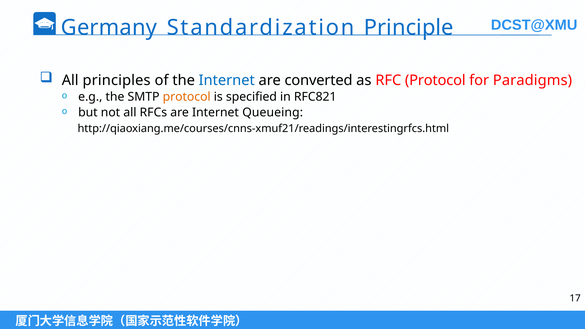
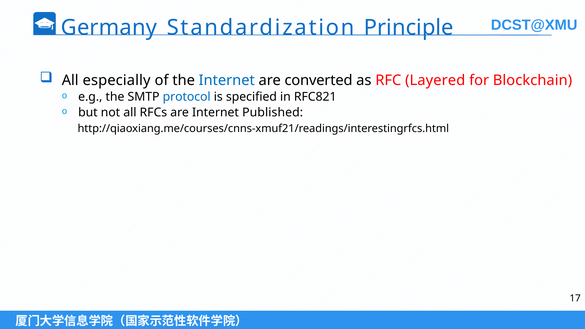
principles: principles -> especially (117, 80)
RFC Protocol: Protocol -> Layered (435, 80)
Paradigms: Paradigms -> Blockchain (533, 80)
protocol colour: orange -> blue (187, 97)
Queueing: Queueing -> Published (273, 113)
